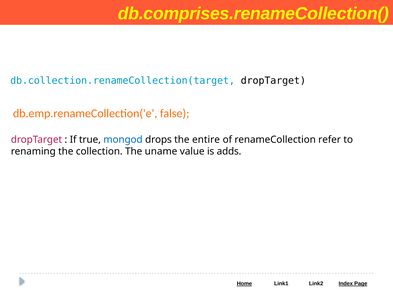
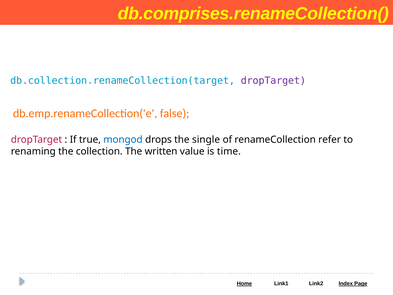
dropTarget colour: black -> purple (273, 81)
entire: entire -> single (206, 140)
uname: uname -> written (161, 151)
adds: adds -> time (229, 151)
